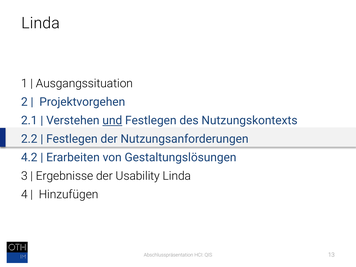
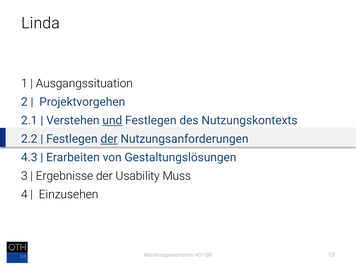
der underline: none -> present (109, 139)
4.2: 4.2 -> 4.3 (29, 158)
Usability Linda: Linda -> Muss (177, 176)
Hinzufügen: Hinzufügen -> Einzusehen (69, 195)
